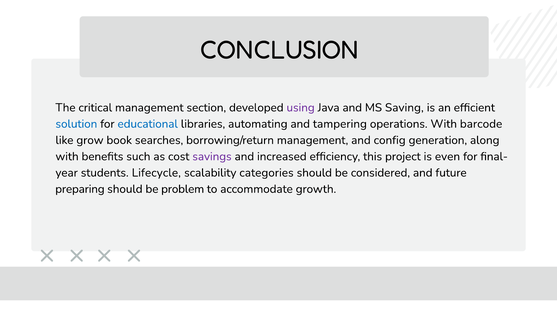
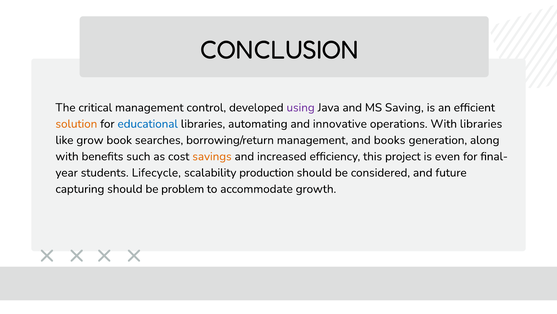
section: section -> control (206, 107)
solution colour: blue -> orange (76, 124)
tampering: tampering -> innovative (340, 124)
With barcode: barcode -> libraries (481, 124)
config: config -> books (390, 140)
savings colour: purple -> orange (212, 156)
categories: categories -> production (267, 172)
preparing: preparing -> capturing (80, 189)
